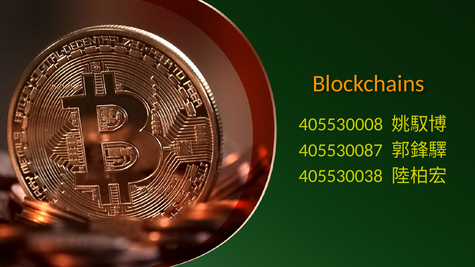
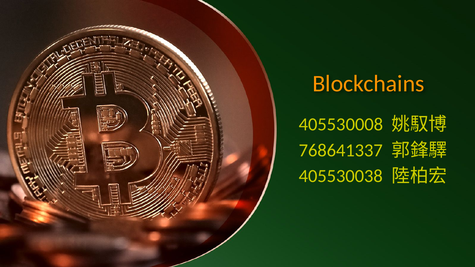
405530087: 405530087 -> 768641337 (341, 150)
